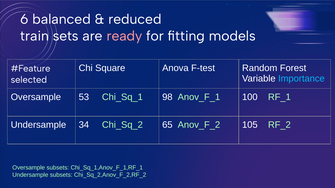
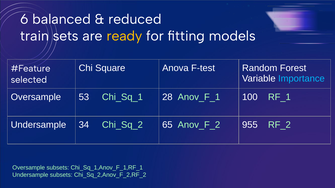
ready colour: pink -> yellow (124, 36)
98: 98 -> 28 (167, 97)
105: 105 -> 955 (250, 125)
